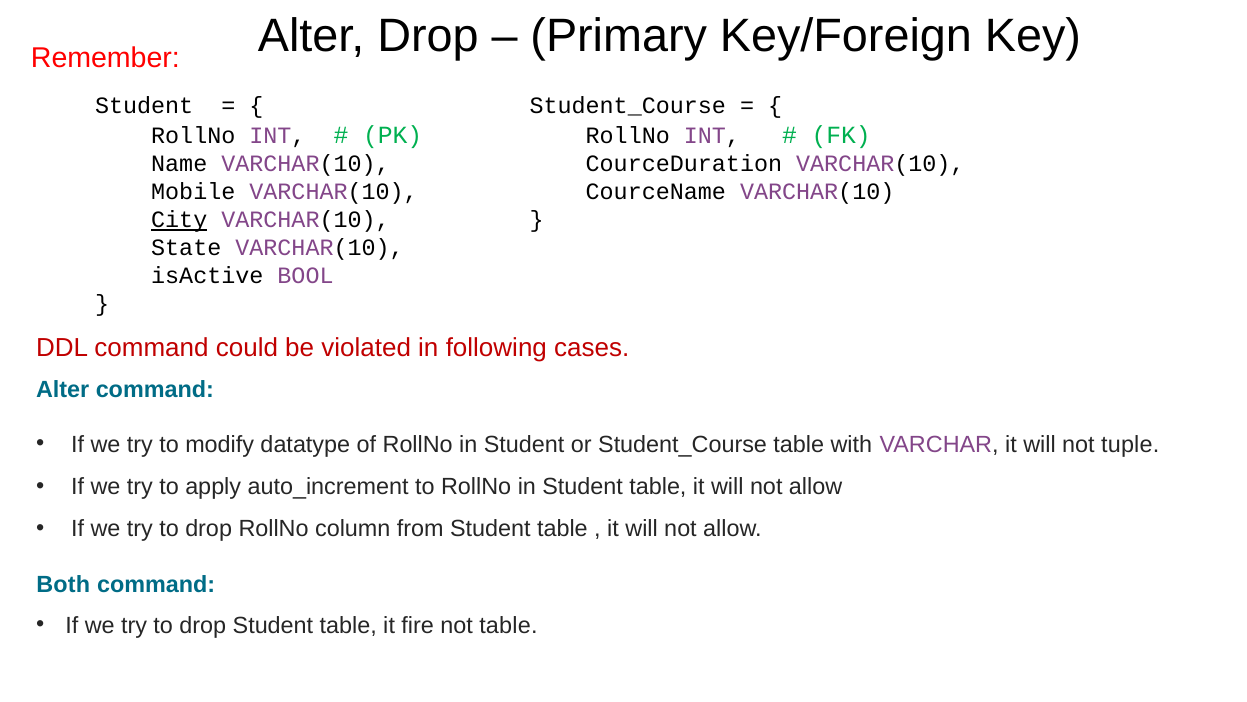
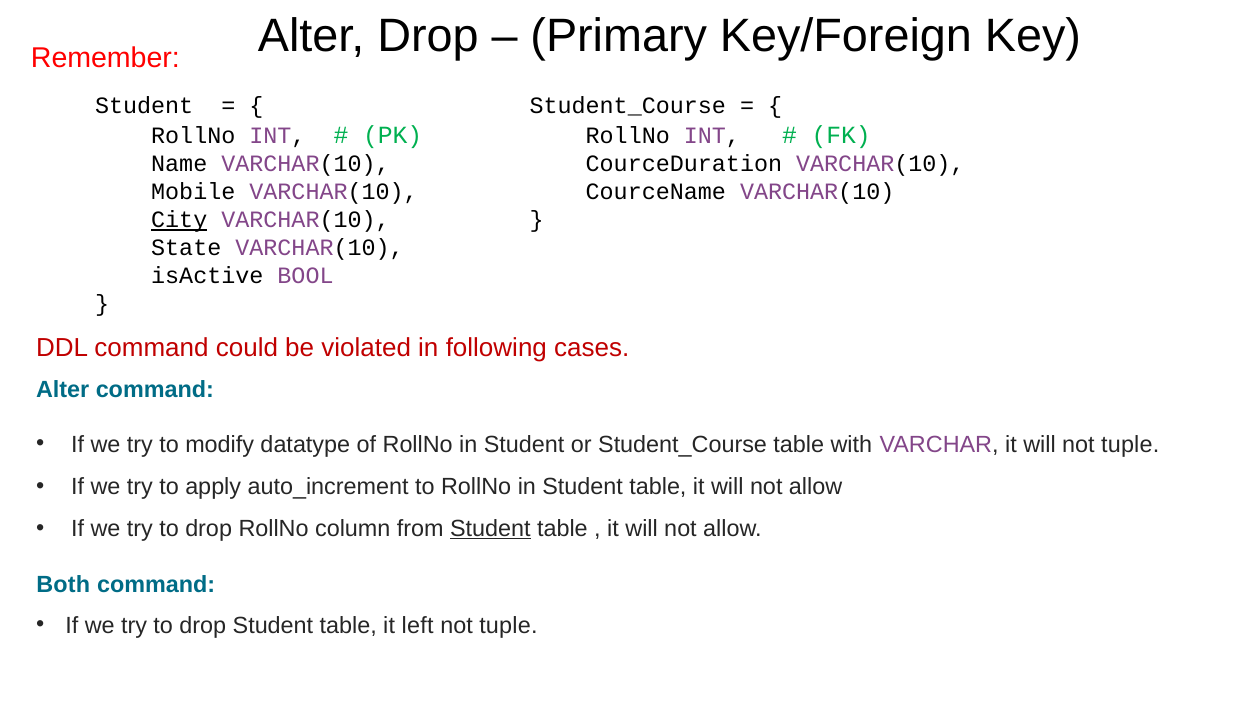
Student underline: none -> present (490, 528)
fire: fire -> left (418, 625)
table: table -> tuple (508, 625)
